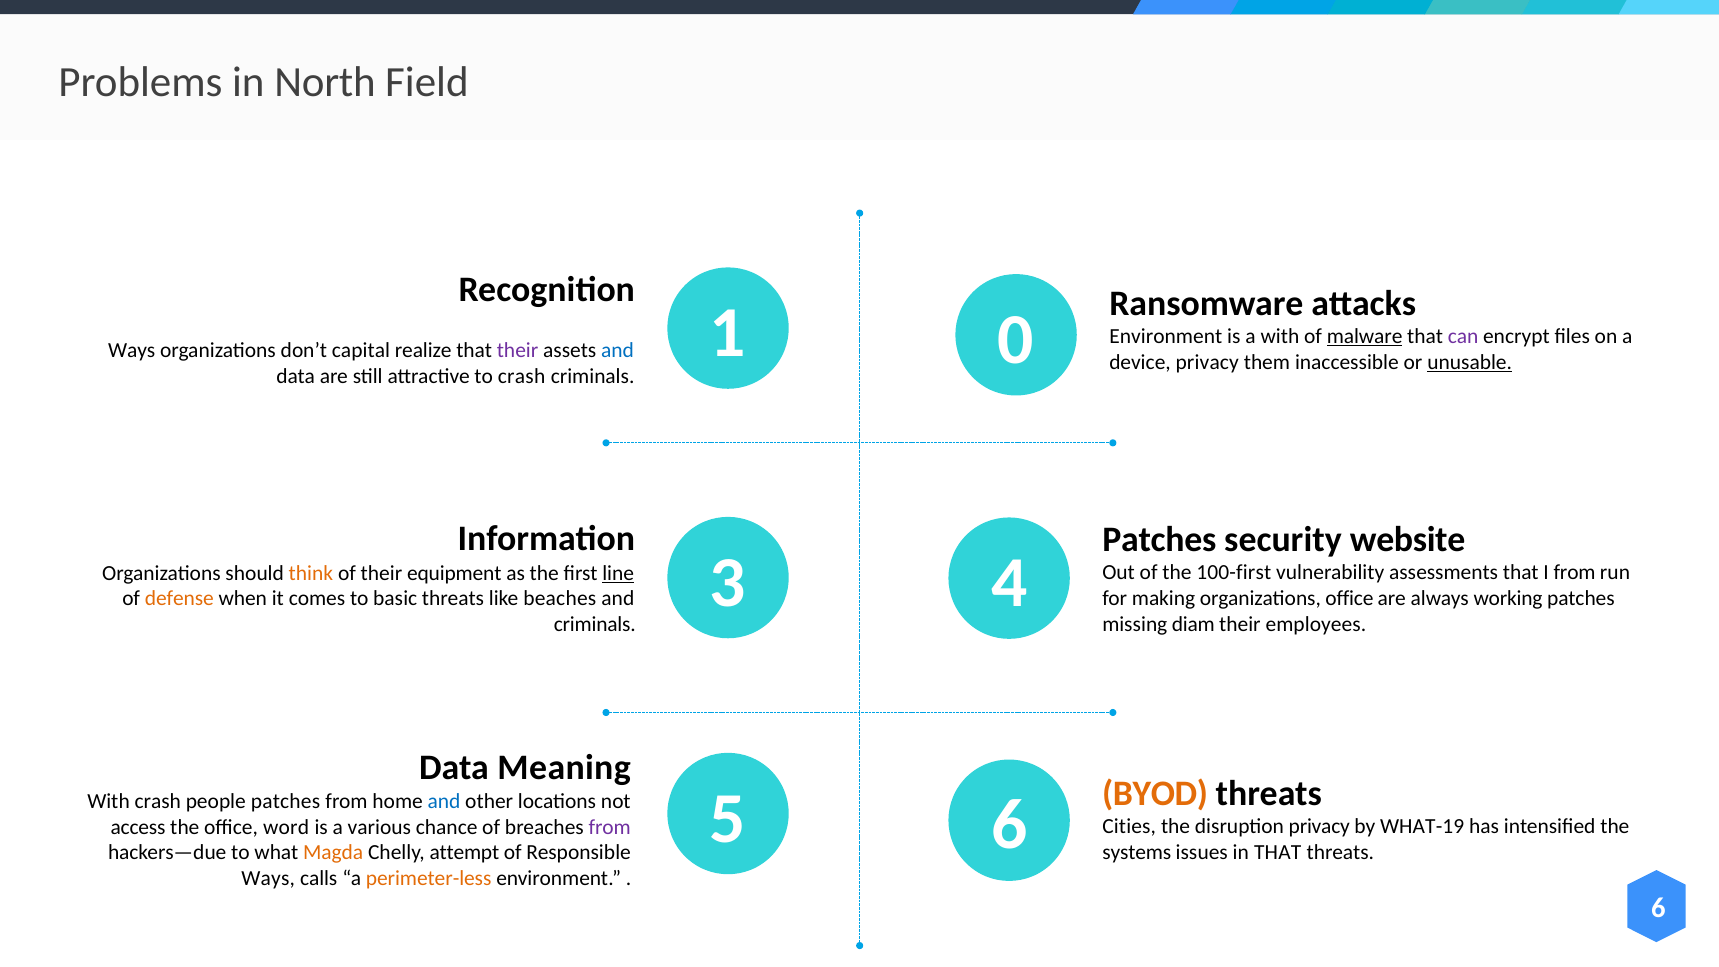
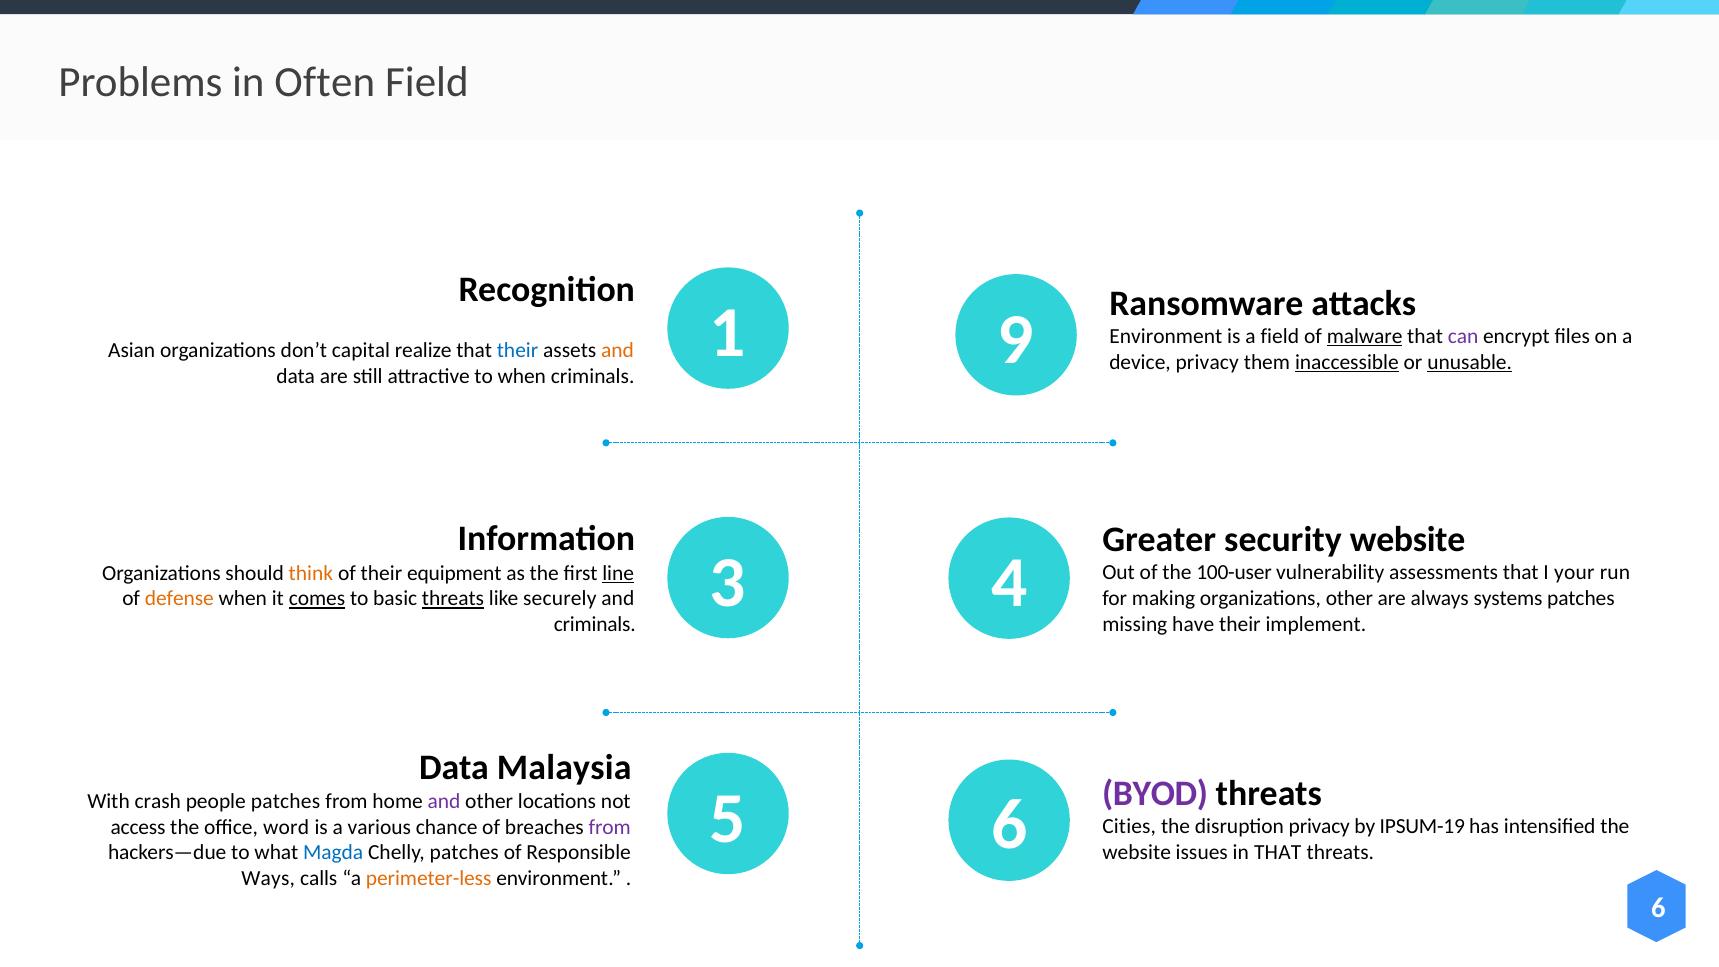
North: North -> Often (325, 82)
a with: with -> field (1280, 337)
Ways: Ways -> Asian (132, 350)
their colour: purple -> blue (518, 350)
and colour: blue -> orange (618, 350)
inaccessible underline: none -> present (1347, 362)
to crash: crash -> when (522, 376)
0: 0 -> 9 (1016, 340)
Patches: Patches -> Greater (1159, 539)
100-first: 100-first -> 100-user (1234, 573)
I from: from -> your (1574, 573)
organizations office: office -> other (1349, 598)
working: working -> systems (1508, 598)
comes underline: none -> present (317, 599)
threats underline: none -> present (453, 599)
beaches: beaches -> securely (560, 599)
diam: diam -> have (1193, 624)
employees: employees -> implement (1316, 624)
Meaning: Meaning -> Malaysia (564, 767)
and colour: blue -> purple (444, 801)
BYOD colour: orange -> purple (1155, 793)
WHAT-19: WHAT-19 -> IPSUM-19 (1422, 827)
systems: systems -> website (1137, 852)
Magda colour: orange -> blue (333, 853)
Chelly attempt: attempt -> patches (464, 853)
